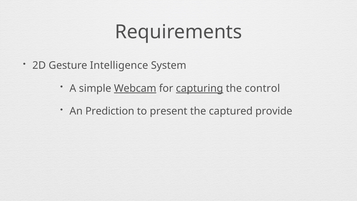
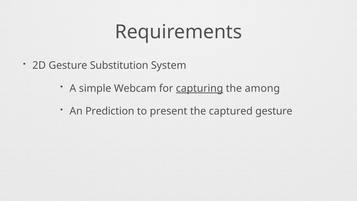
Intelligence: Intelligence -> Substitution (119, 65)
Webcam underline: present -> none (135, 88)
control: control -> among (262, 88)
captured provide: provide -> gesture (274, 111)
